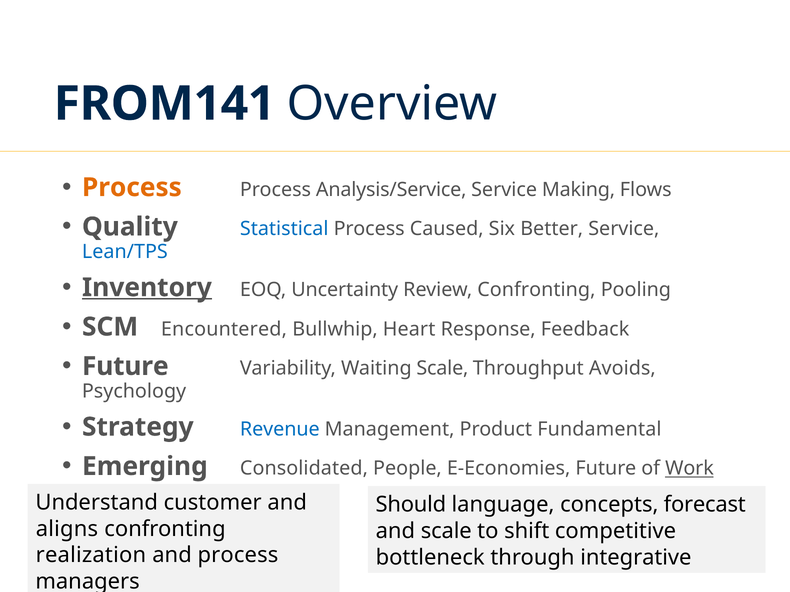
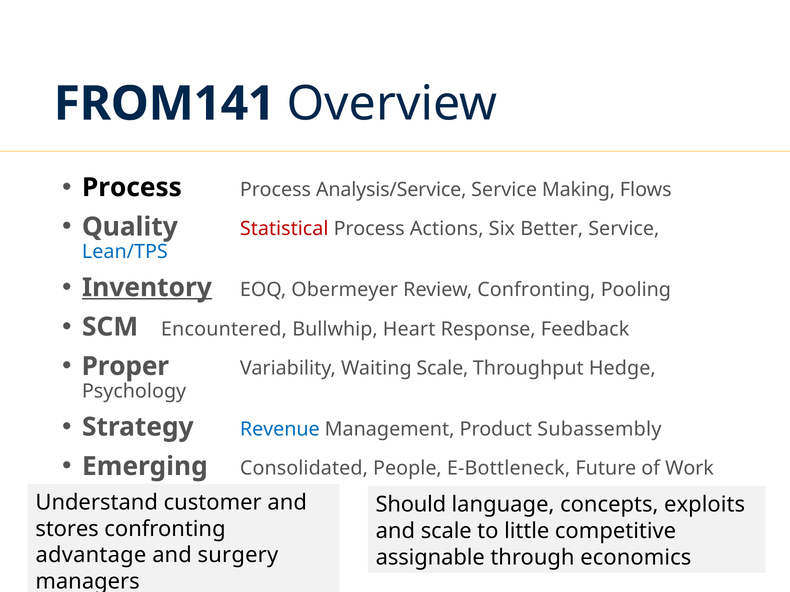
Process colour: orange -> black (132, 188)
Statistical colour: blue -> red (284, 229)
Caused: Caused -> Actions (447, 229)
Uncertainty: Uncertainty -> Obermeyer (345, 290)
Future: Future -> Proper (125, 367)
Avoids: Avoids -> Hedge (622, 369)
Fundamental: Fundamental -> Subassembly (599, 429)
E-Economies: E-Economies -> E-Bottleneck (509, 469)
Work underline: present -> none (689, 469)
forecast: forecast -> exploits (705, 505)
aligns: aligns -> stores (67, 529)
shift: shift -> little (527, 531)
realization: realization -> advantage (91, 556)
and process: process -> surgery (238, 556)
bottleneck: bottleneck -> assignable (430, 558)
integrative: integrative -> economics (636, 558)
